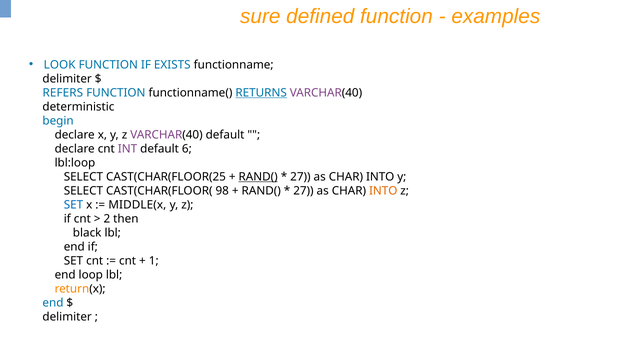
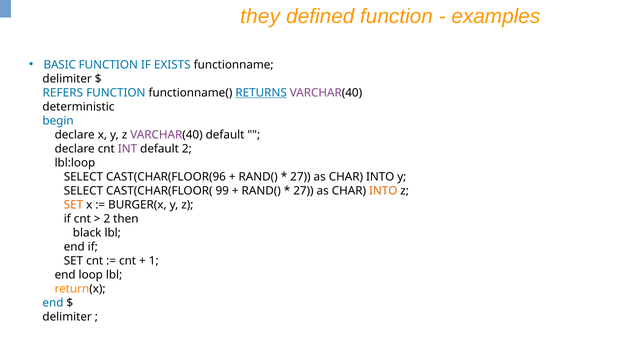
sure: sure -> they (260, 16)
LOOK: LOOK -> BASIC (60, 65)
default 6: 6 -> 2 (187, 149)
CAST(CHAR(FLOOR(25: CAST(CHAR(FLOOR(25 -> CAST(CHAR(FLOOR(96 (166, 177)
RAND( underline: present -> none (258, 177)
98: 98 -> 99 (222, 191)
SET colour: blue -> orange (73, 205)
MIDDLE(x: MIDDLE(x -> BURGER(x (137, 205)
